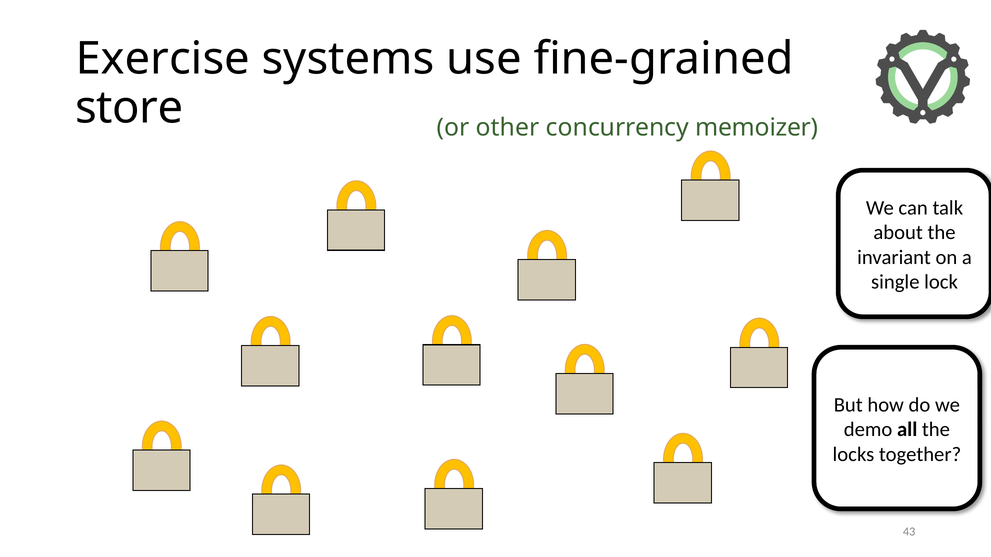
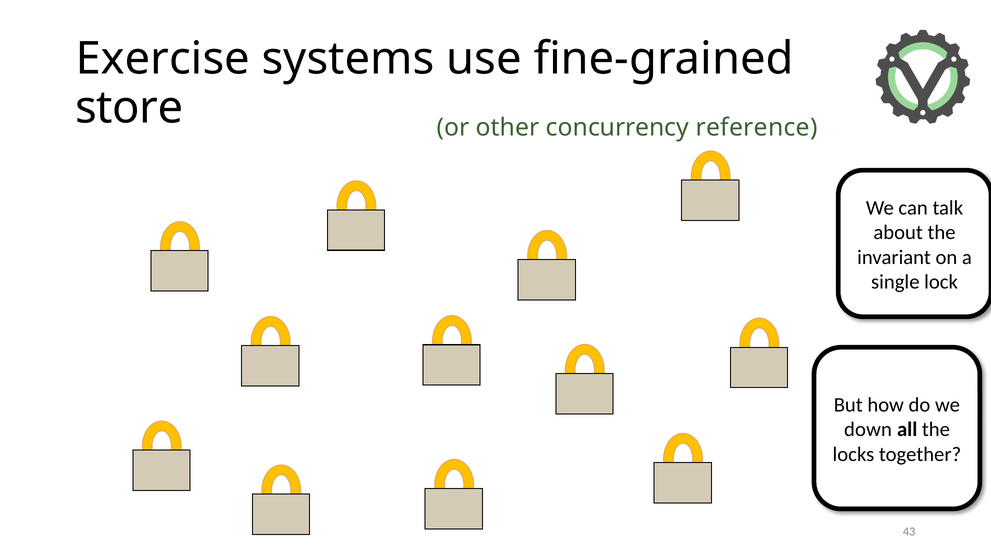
memoizer: memoizer -> reference (757, 127)
demo: demo -> down (868, 430)
